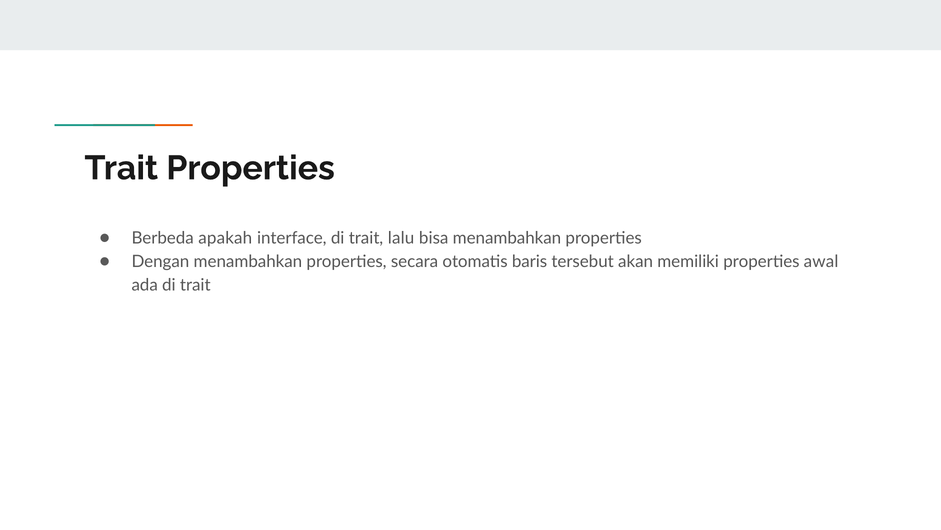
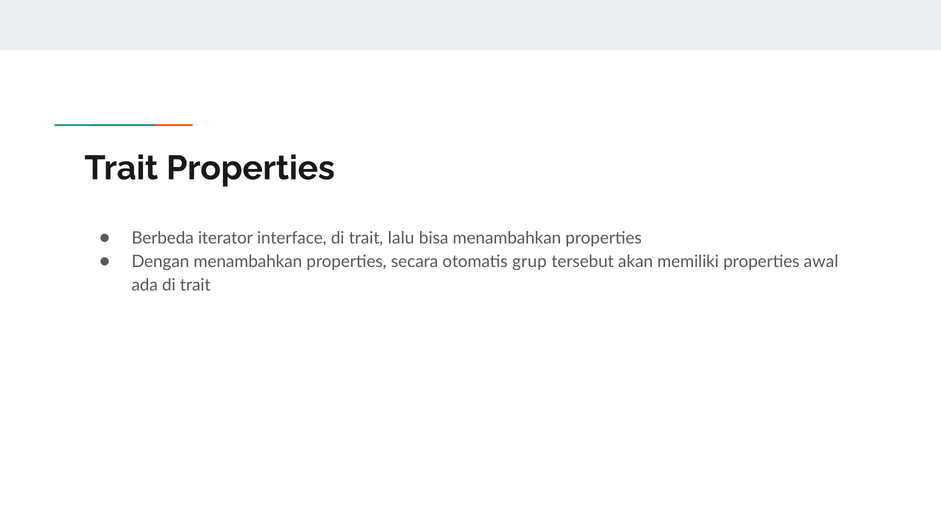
apakah: apakah -> iterator (225, 238)
baris: baris -> grup (529, 261)
